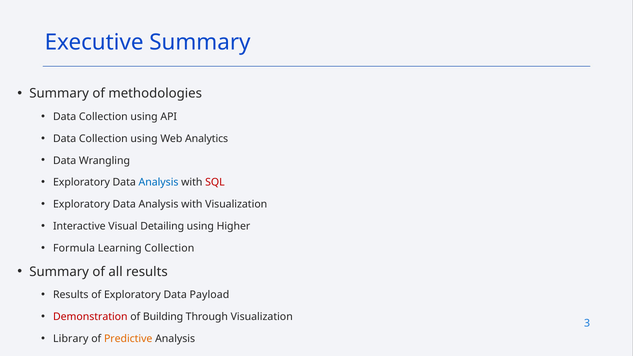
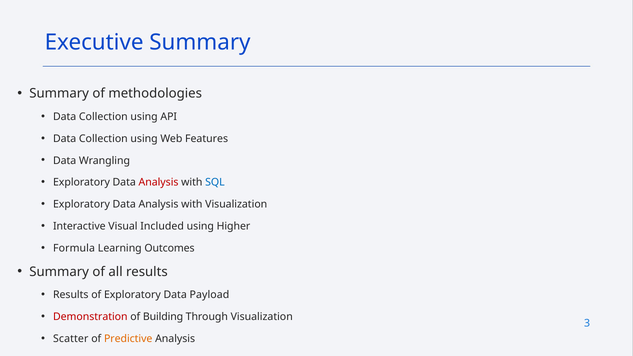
Analytics: Analytics -> Features (207, 139)
Analysis colour: blue -> red (159, 182)
SQL colour: red -> blue (215, 182)
Detailing: Detailing -> Included (162, 226)
Learning Collection: Collection -> Outcomes (169, 248)
Library: Library -> Scatter (71, 339)
